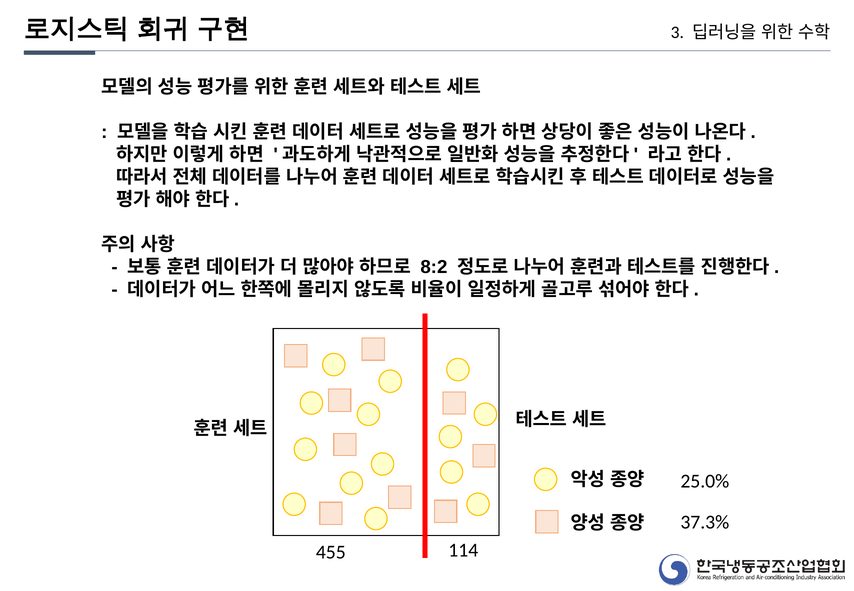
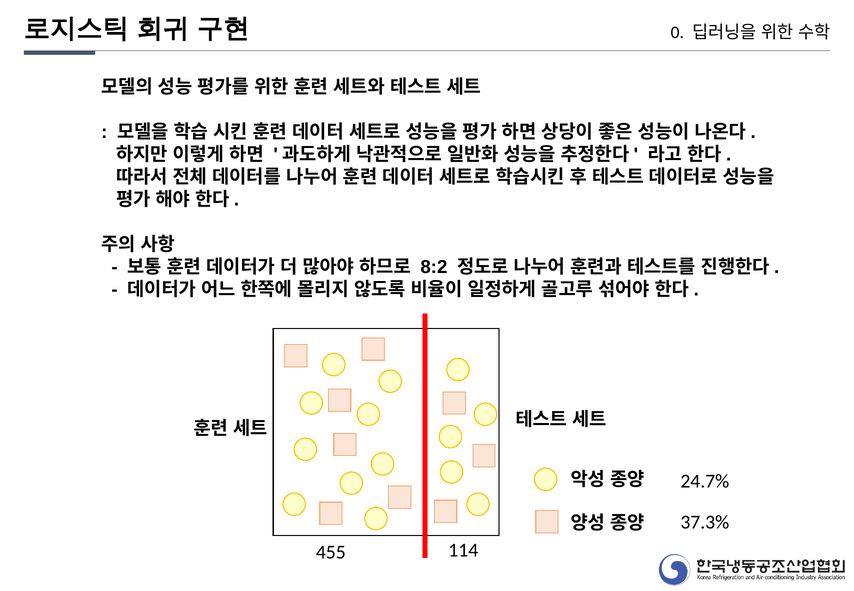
3: 3 -> 0 (677, 32)
25.0%: 25.0% -> 24.7% (705, 481)
